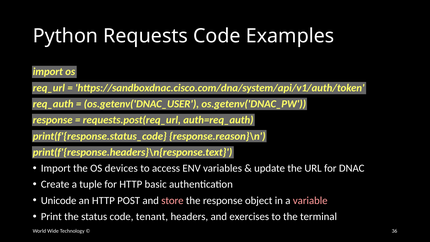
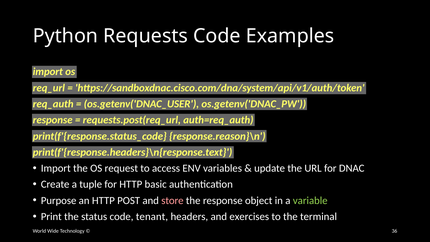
devices: devices -> request (121, 168)
Unicode: Unicode -> Purpose (59, 200)
variable colour: pink -> light green (310, 200)
